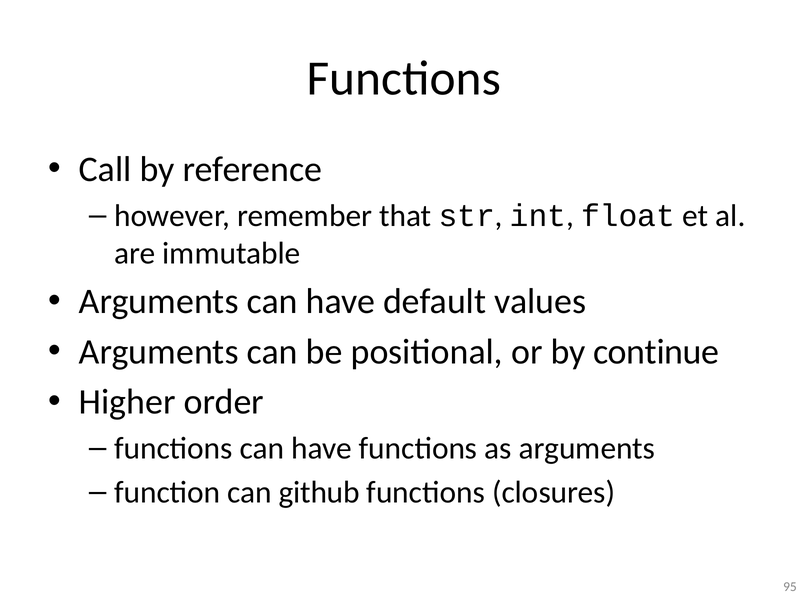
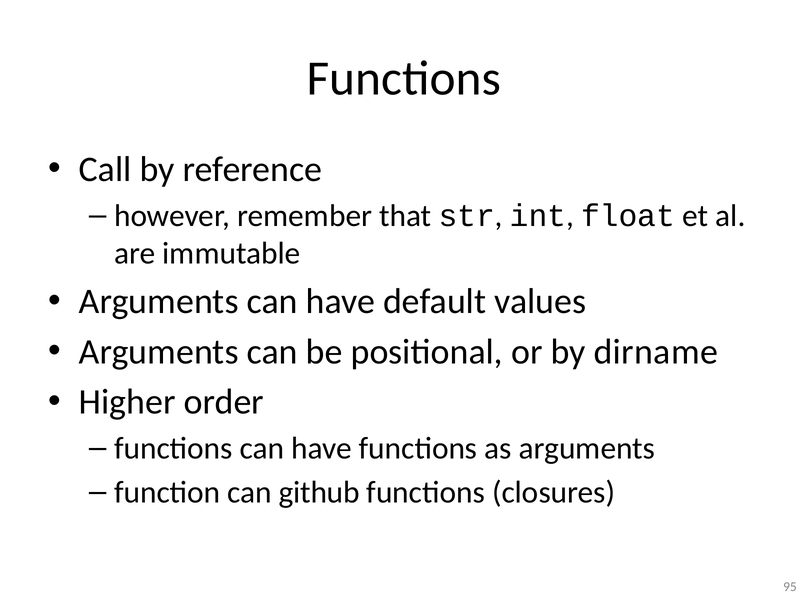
continue: continue -> dirname (656, 352)
